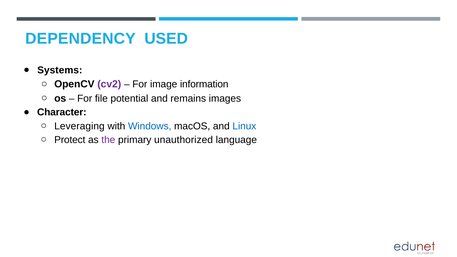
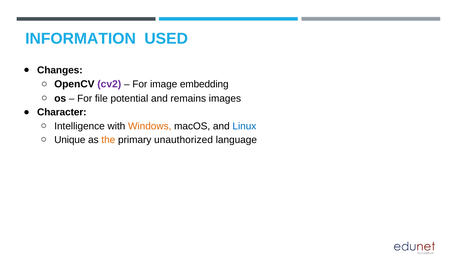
DEPENDENCY: DEPENDENCY -> INFORMATION (81, 39)
Systems: Systems -> Changes (60, 70)
information: information -> embedding (204, 84)
Leveraging: Leveraging -> Intelligence (80, 126)
Windows colour: blue -> orange (150, 126)
Protect: Protect -> Unique (70, 140)
the colour: purple -> orange (108, 140)
